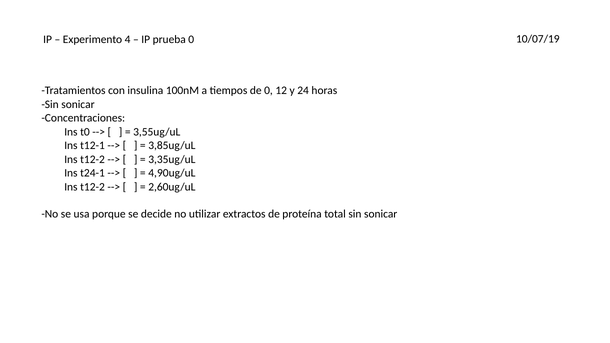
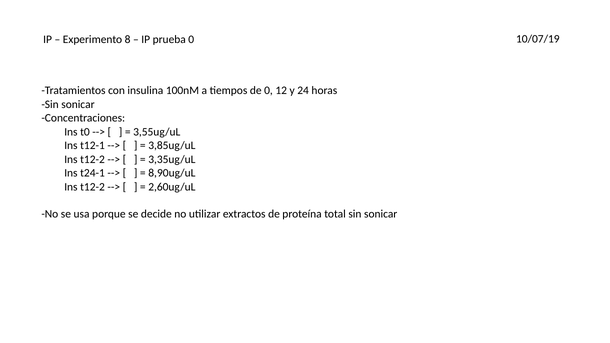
4: 4 -> 8 (128, 40)
4,90ug/uL: 4,90ug/uL -> 8,90ug/uL (172, 173)
